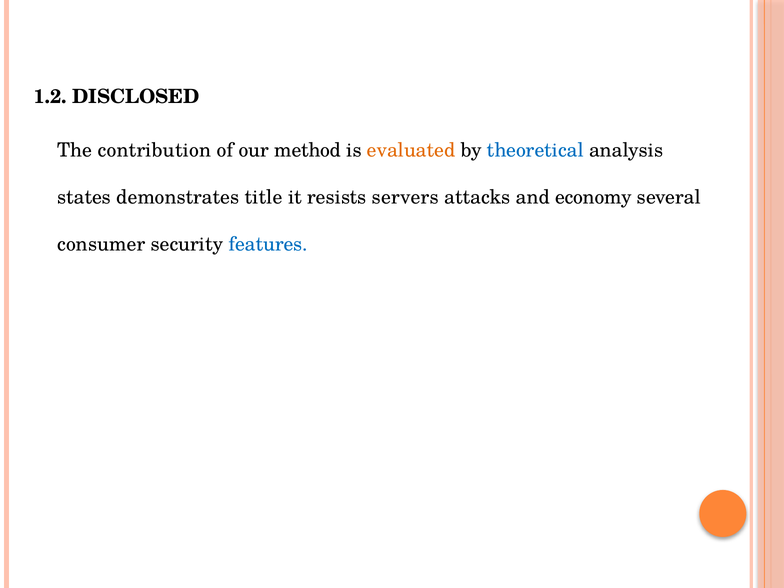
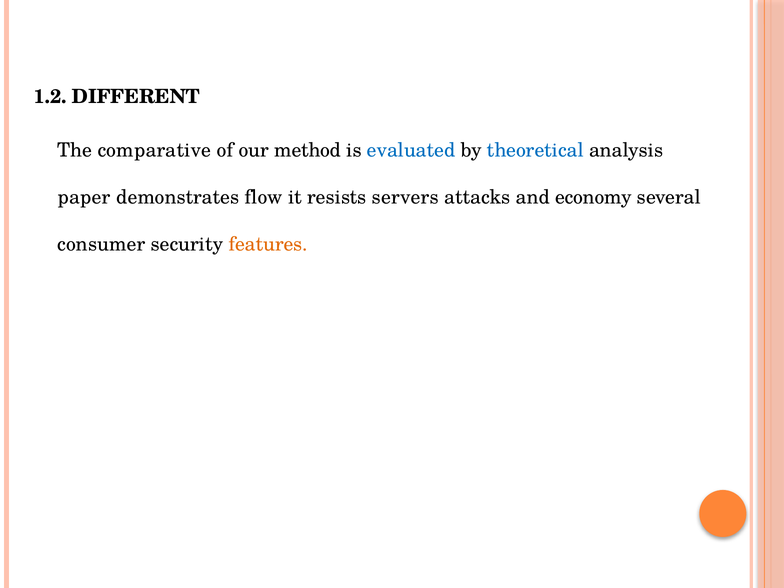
DISCLOSED: DISCLOSED -> DIFFERENT (136, 97)
contribution: contribution -> comparative (154, 150)
evaluated colour: orange -> blue (411, 150)
states: states -> paper (84, 197)
title: title -> flow (264, 197)
features colour: blue -> orange (268, 244)
